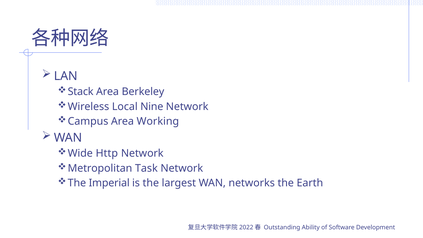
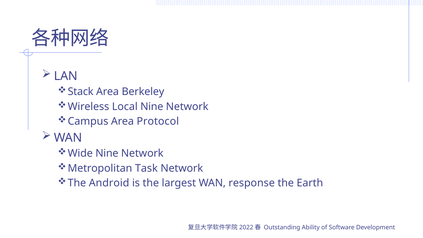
Working: Working -> Protocol (158, 121)
Wide Http: Http -> Nine (107, 153)
Imperial: Imperial -> Android (109, 183)
networks: networks -> response (252, 183)
